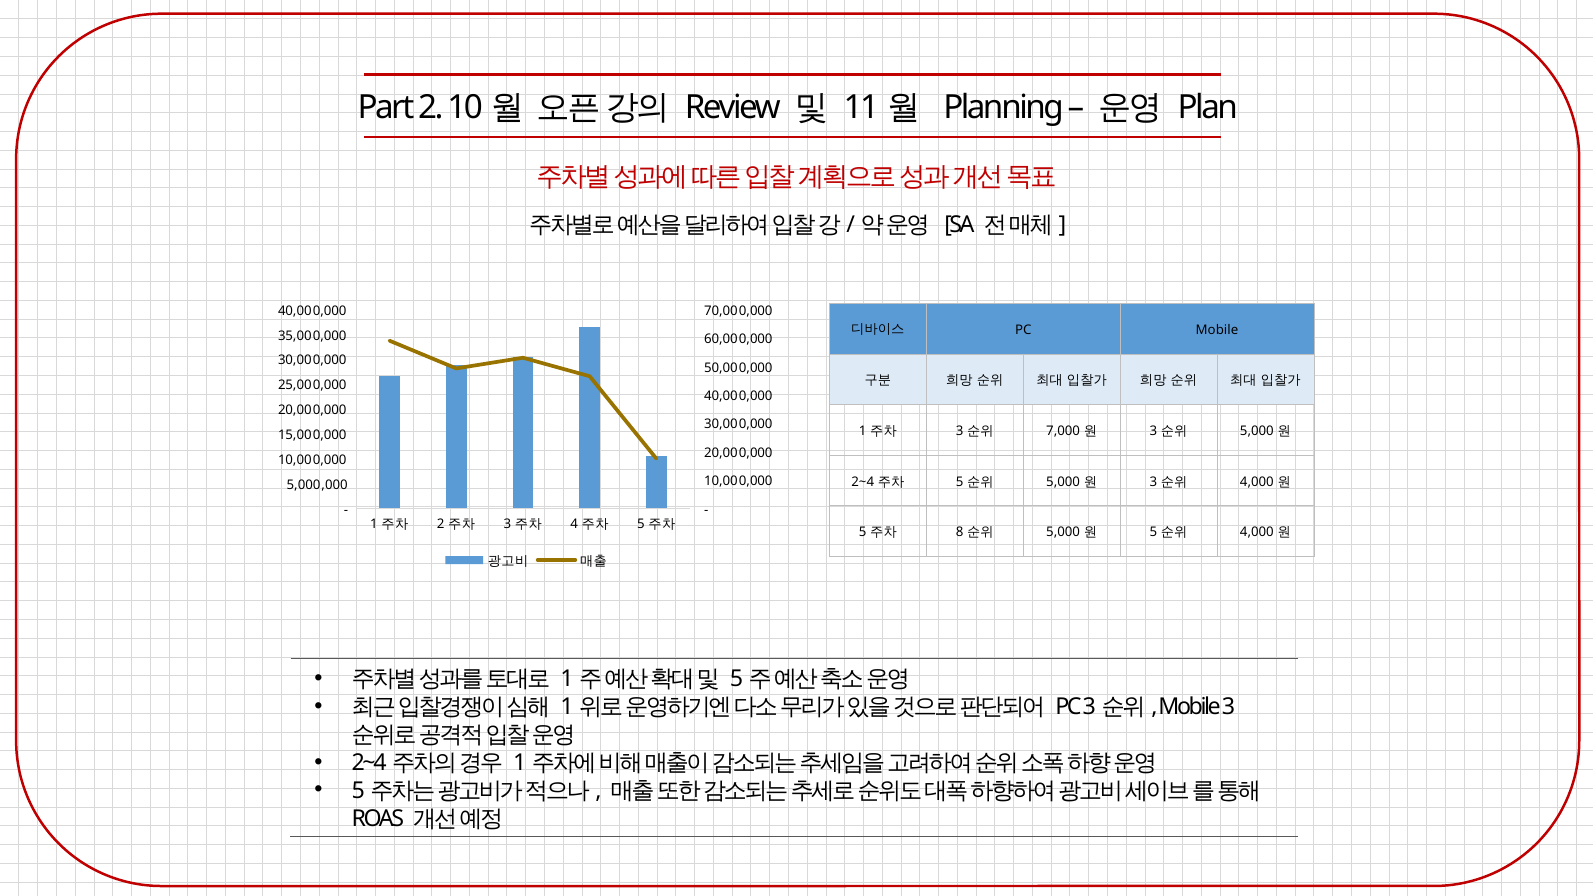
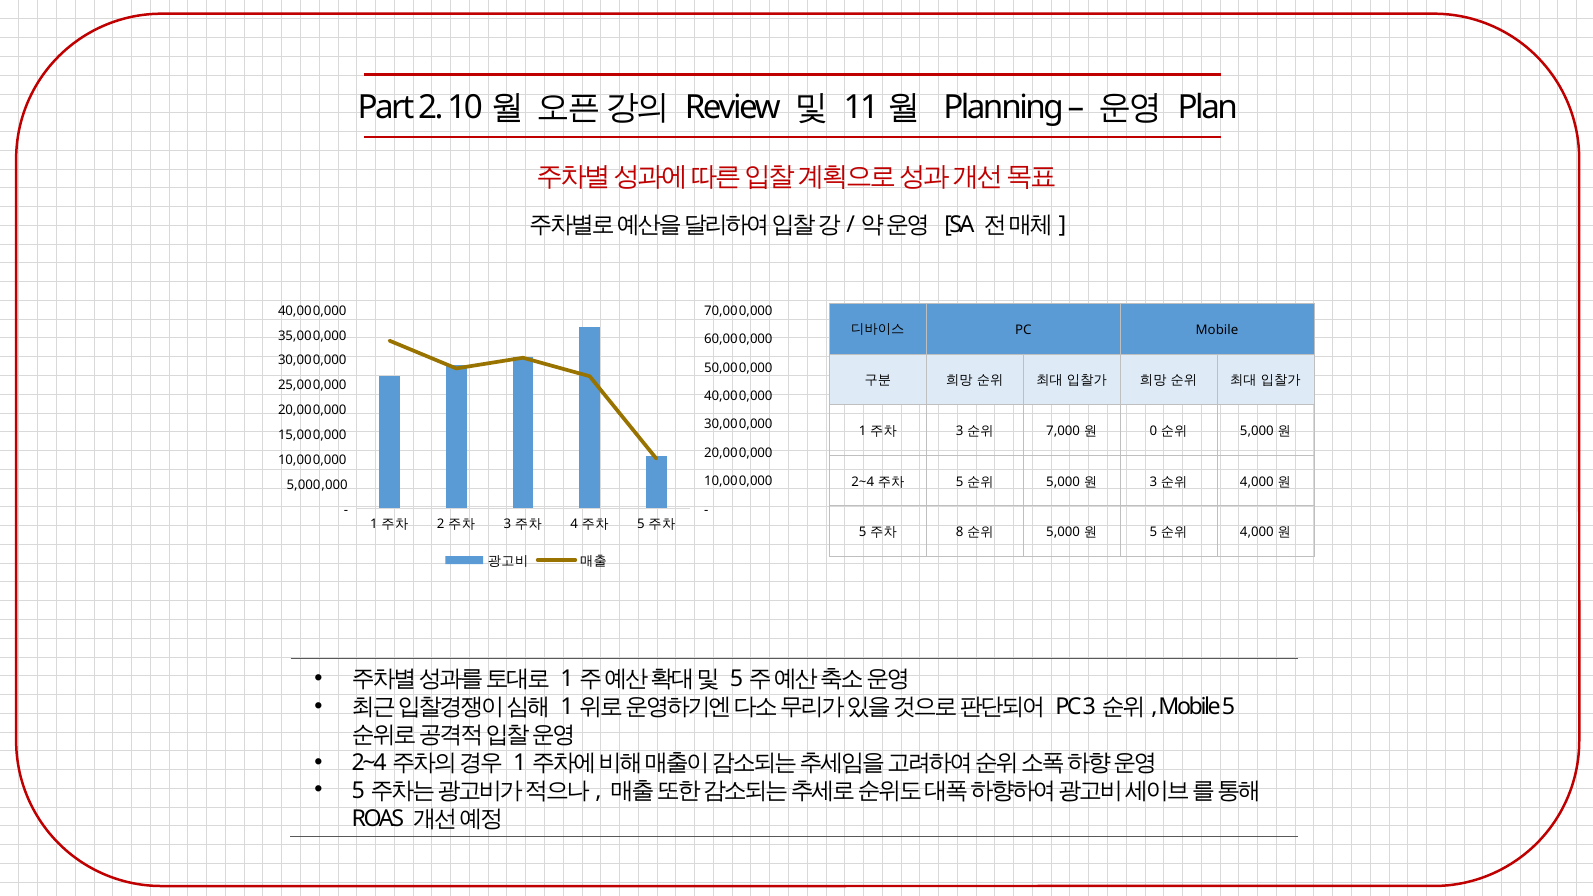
3: 3 -> 0 (1153, 431)
Mobile 3: 3 -> 5 (1228, 707)
